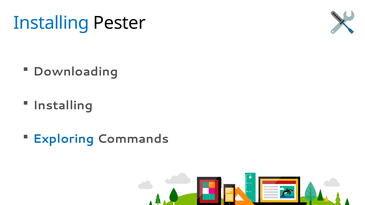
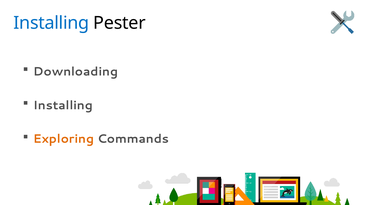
Exploring colour: blue -> orange (64, 139)
